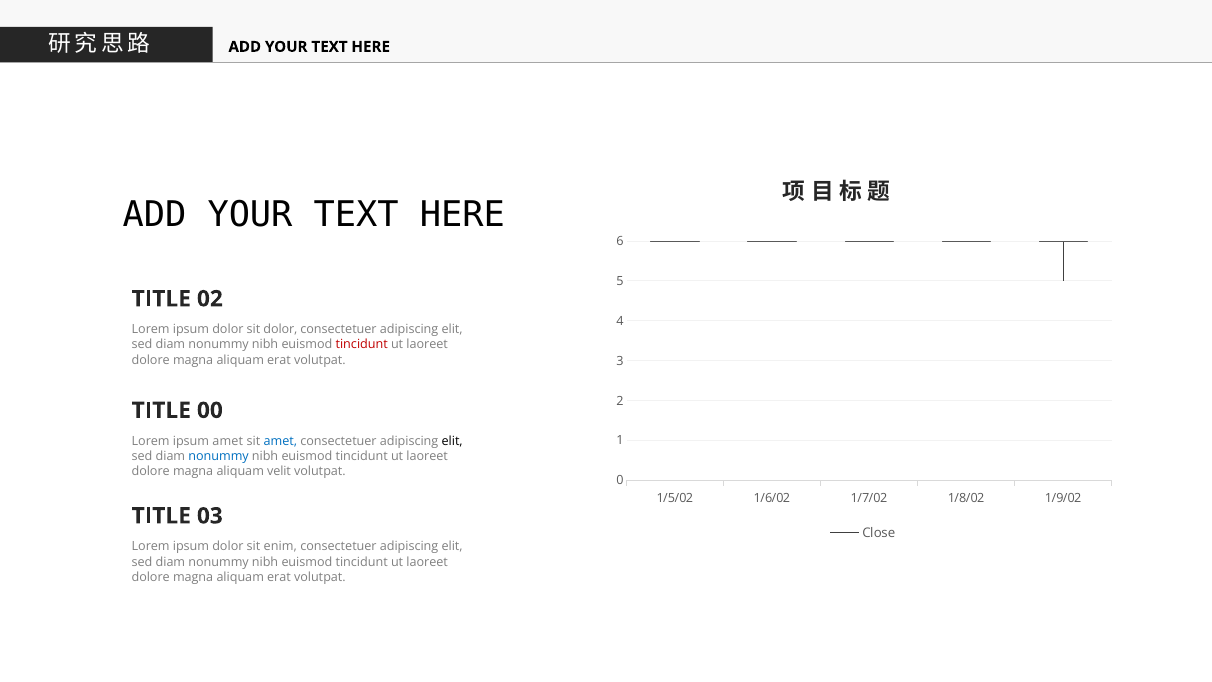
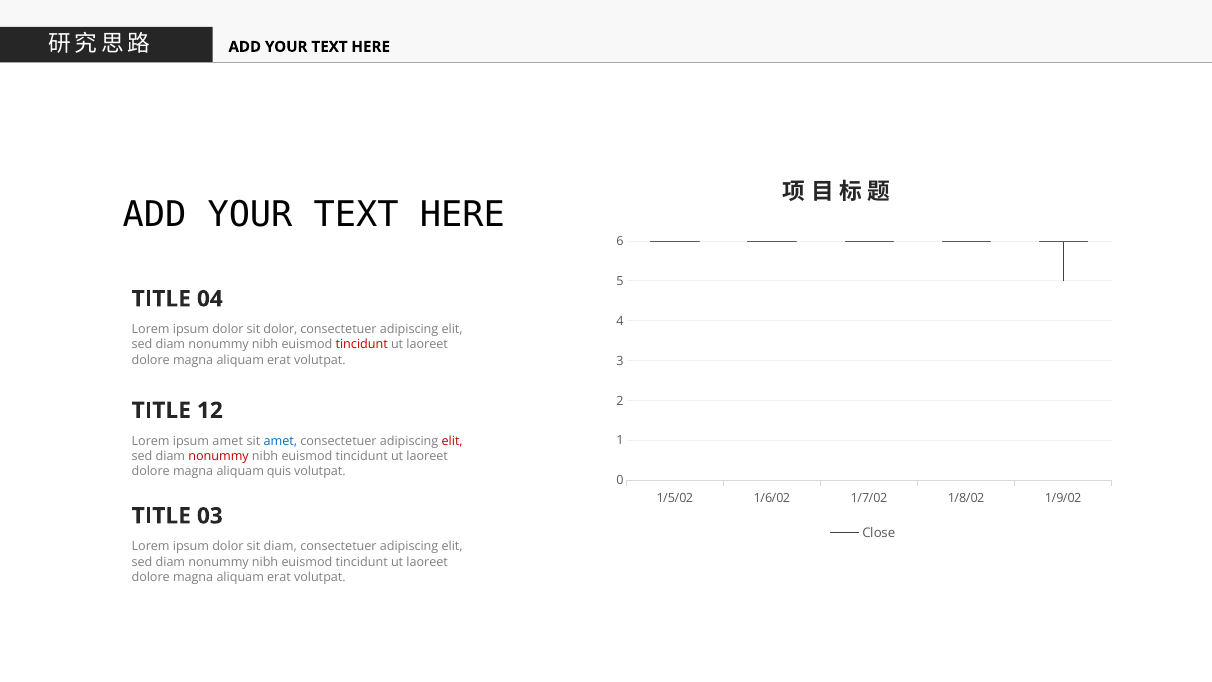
02: 02 -> 04 (210, 299)
00: 00 -> 12 (210, 410)
elit colour: black -> red (452, 441)
nonummy colour: blue -> red (219, 456)
velit: velit -> quis (279, 471)
sit enim: enim -> diam (280, 546)
